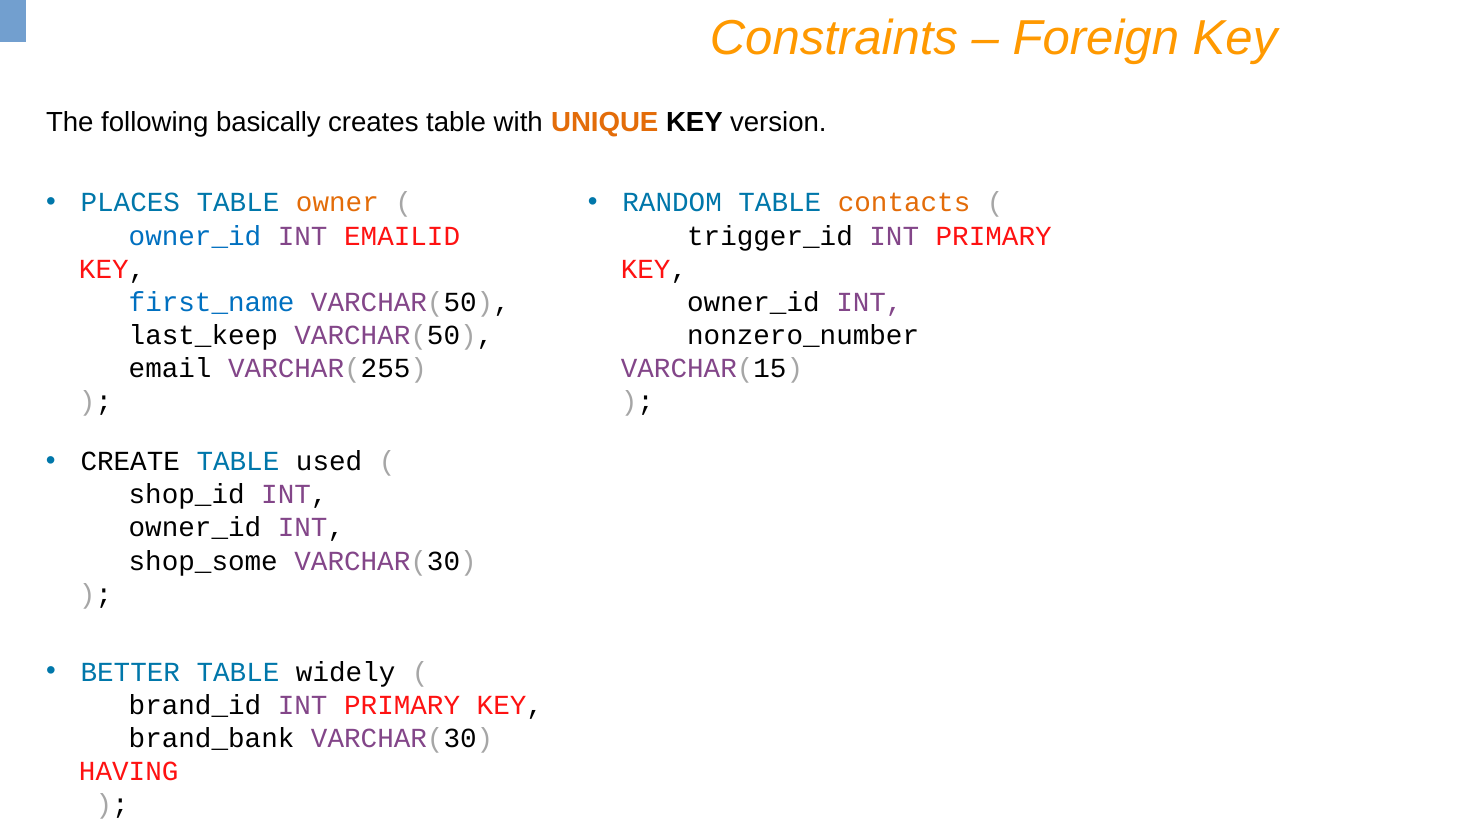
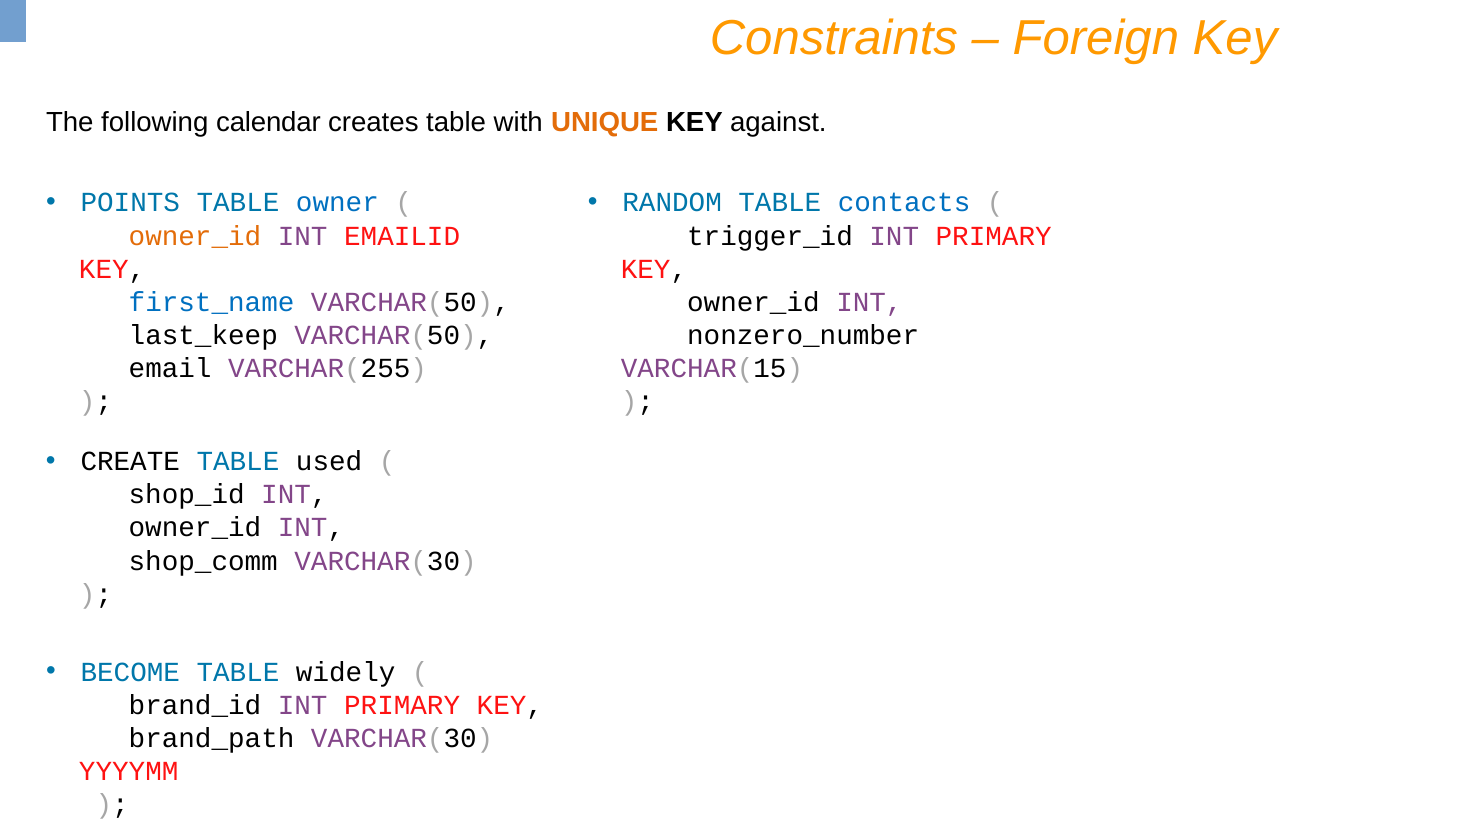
basically: basically -> calendar (268, 123)
version: version -> against (778, 123)
PLACES: PLACES -> POINTS (130, 203)
owner colour: orange -> blue (337, 203)
contacts colour: orange -> blue (904, 203)
owner_id colour: blue -> orange (195, 236)
shop_some: shop_some -> shop_comm (203, 561)
BETTER: BETTER -> BECOME (130, 673)
brand_bank: brand_bank -> brand_path (212, 739)
HAVING: HAVING -> YYYYMM (129, 772)
